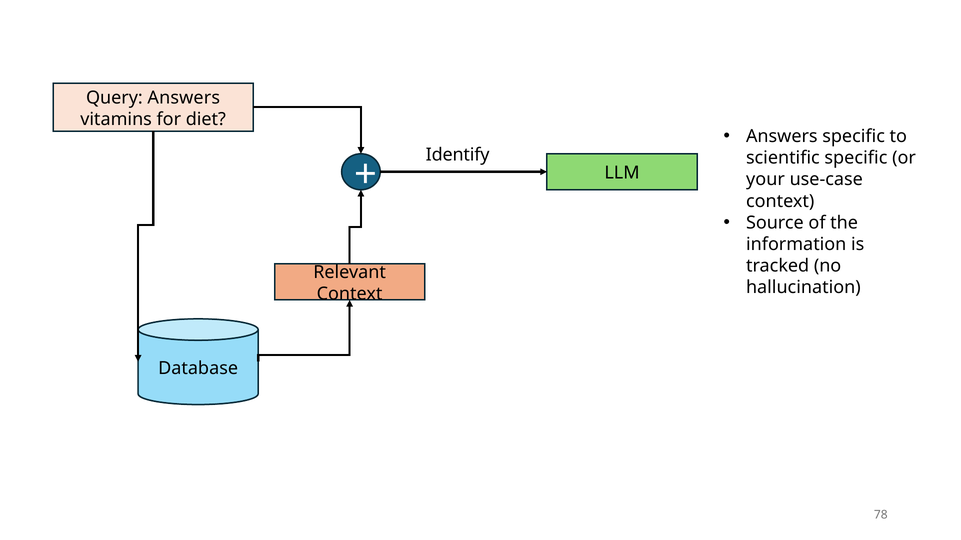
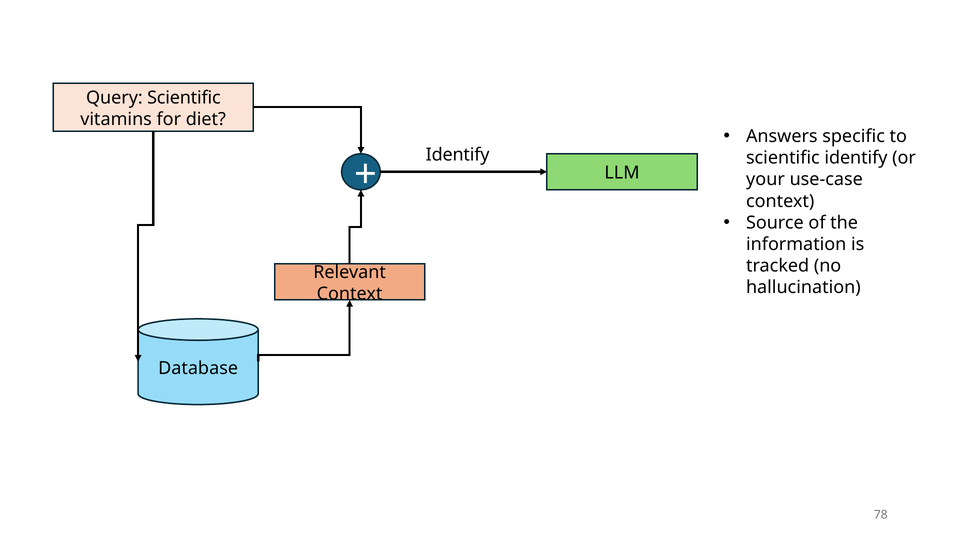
Query Answers: Answers -> Scientific (184, 98)
scientific specific: specific -> identify (856, 158)
